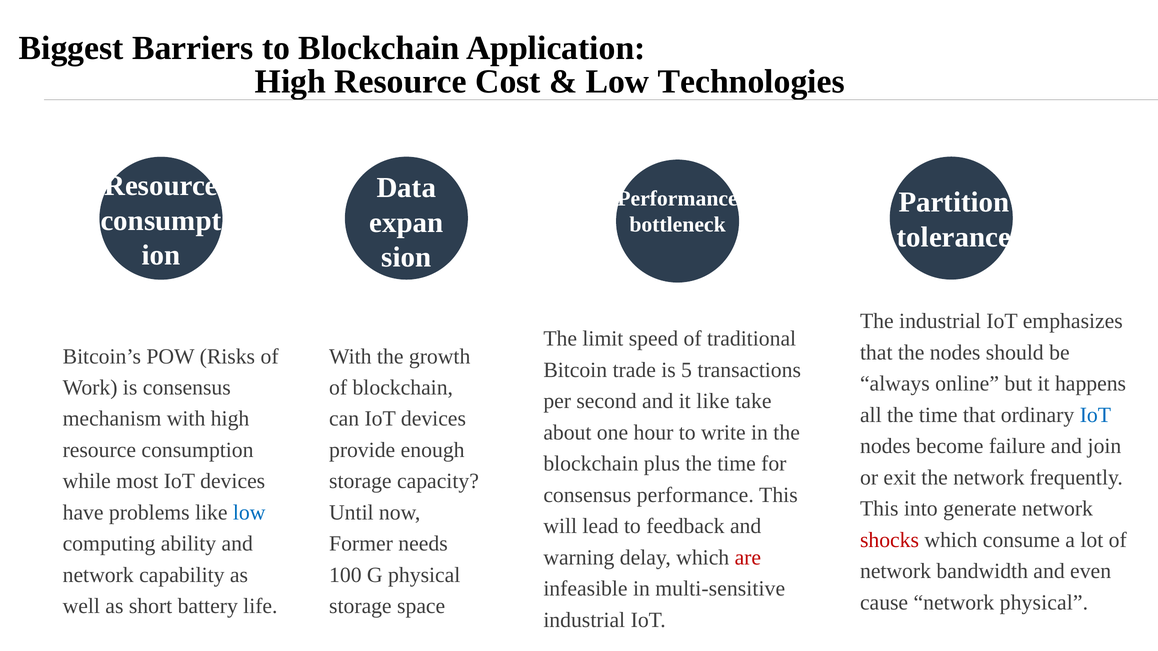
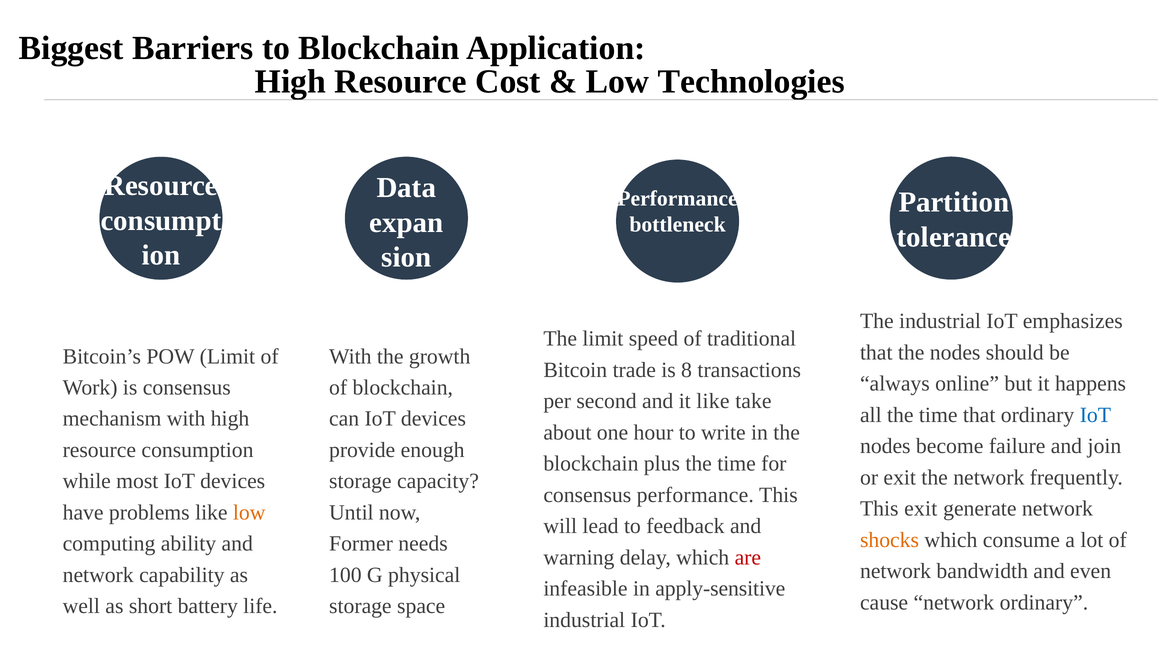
POW Risks: Risks -> Limit (227, 357)
5: 5 -> 8 (687, 370)
This into: into -> exit (921, 509)
low colour: blue -> orange (249, 513)
shocks colour: red -> orange (890, 540)
multi-sensitive: multi-sensitive -> apply-sensitive (720, 589)
network physical: physical -> ordinary (1044, 603)
